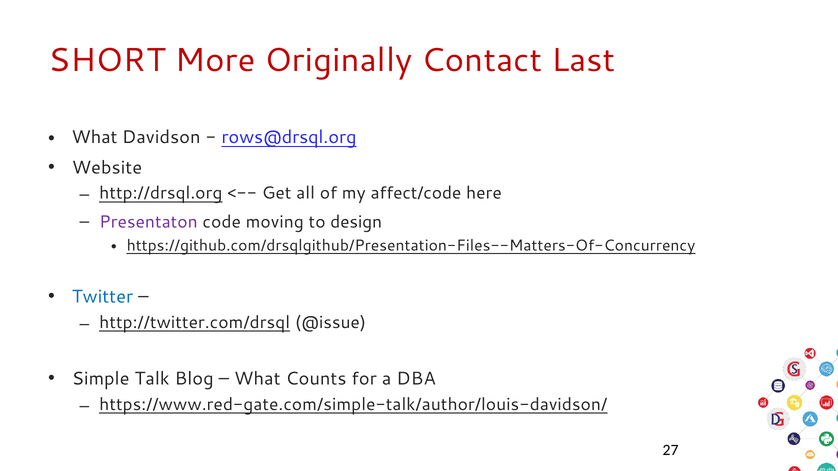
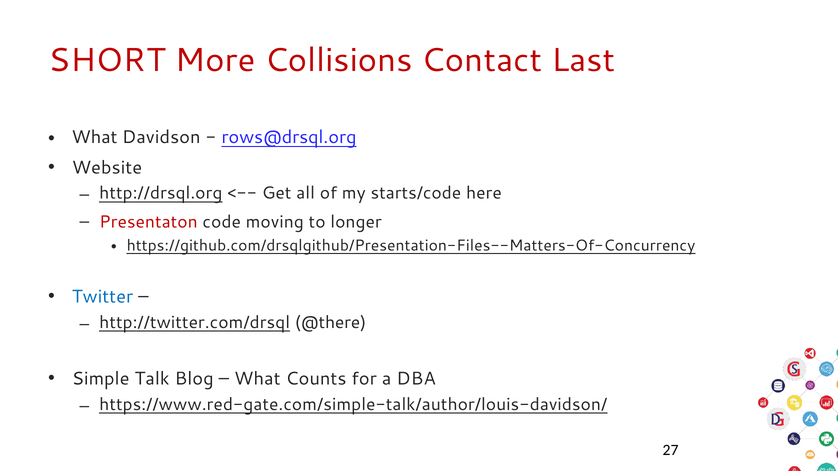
Originally: Originally -> Collisions (339, 60)
affect/code: affect/code -> starts/code (416, 193)
Presentaton colour: purple -> red (148, 222)
design: design -> longer (356, 222)
@issue: @issue -> @there (331, 323)
